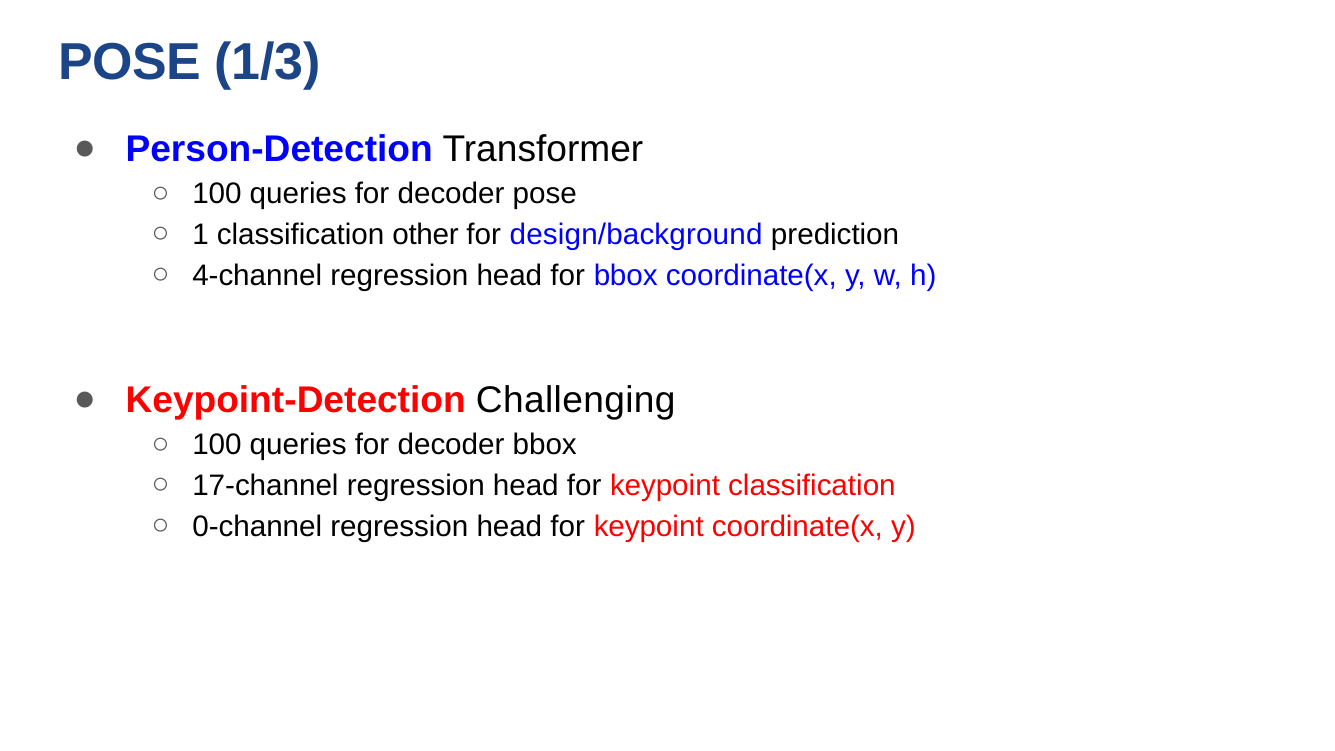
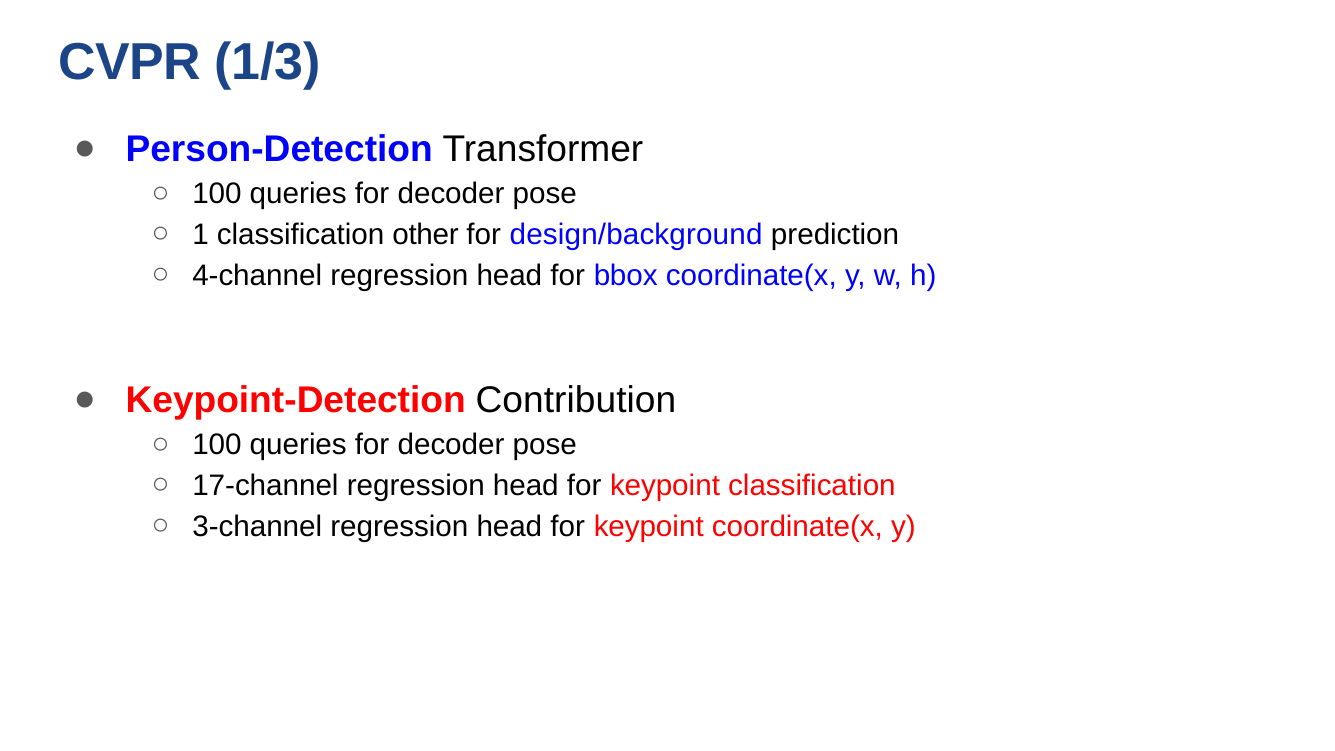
POSE: POSE -> CVPR (130, 62)
Challenging: Challenging -> Contribution (576, 400)
bbox: bbox -> pose (545, 445)
0-channel: 0-channel -> 3-channel (257, 527)
